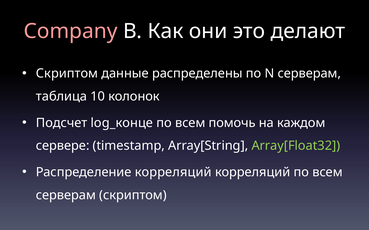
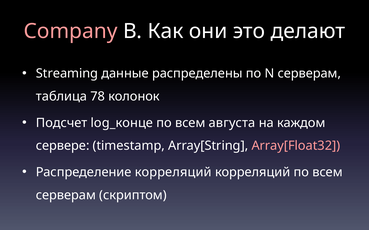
Скриптом: Скриптом -> Streaming (67, 74)
10: 10 -> 78 (98, 97)
помочь: помочь -> августа (232, 123)
Array[Float32 colour: light green -> pink (296, 146)
